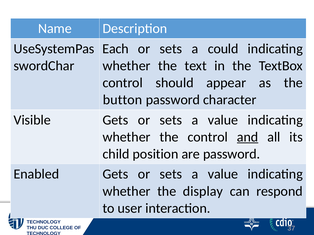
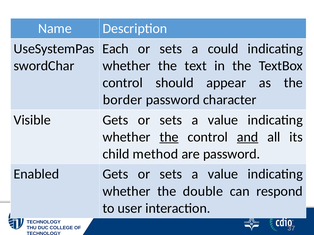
button: button -> border (123, 100)
the underline: none -> present (169, 137)
position: position -> method (155, 154)
display: display -> double (203, 192)
